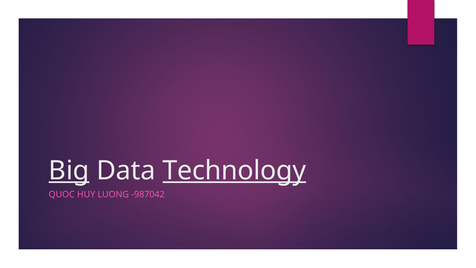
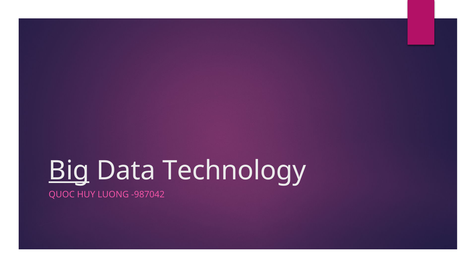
Technology underline: present -> none (234, 171)
